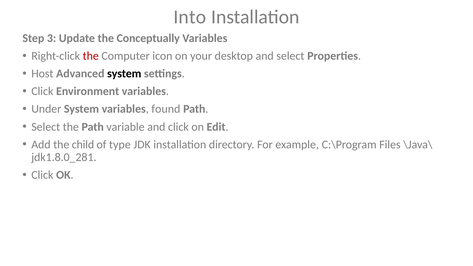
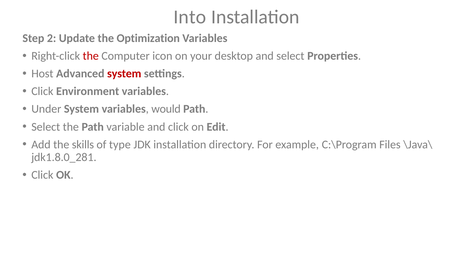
3: 3 -> 2 (52, 38)
Conceptually: Conceptually -> Optimization (148, 38)
system colour: black -> red (124, 74)
found: found -> would (166, 109)
child: child -> skills (83, 144)
